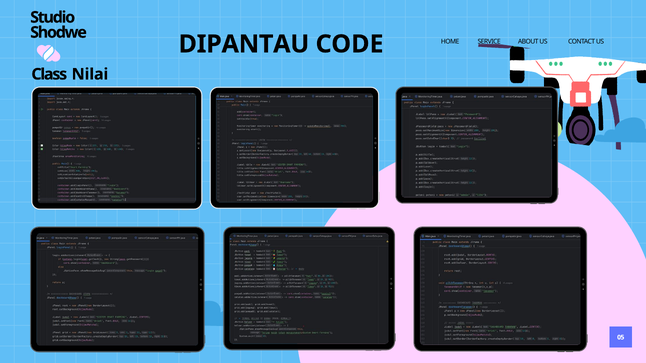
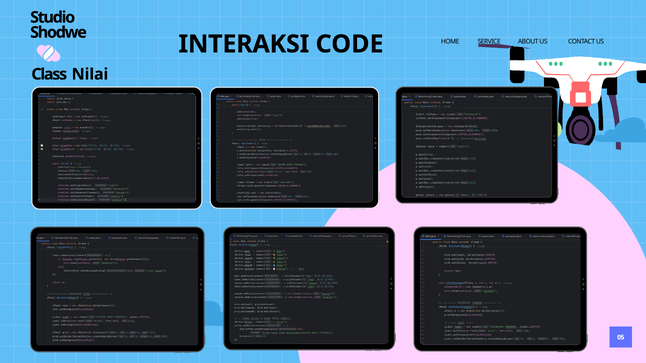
DIPANTAU: DIPANTAU -> INTERAKSI (244, 44)
